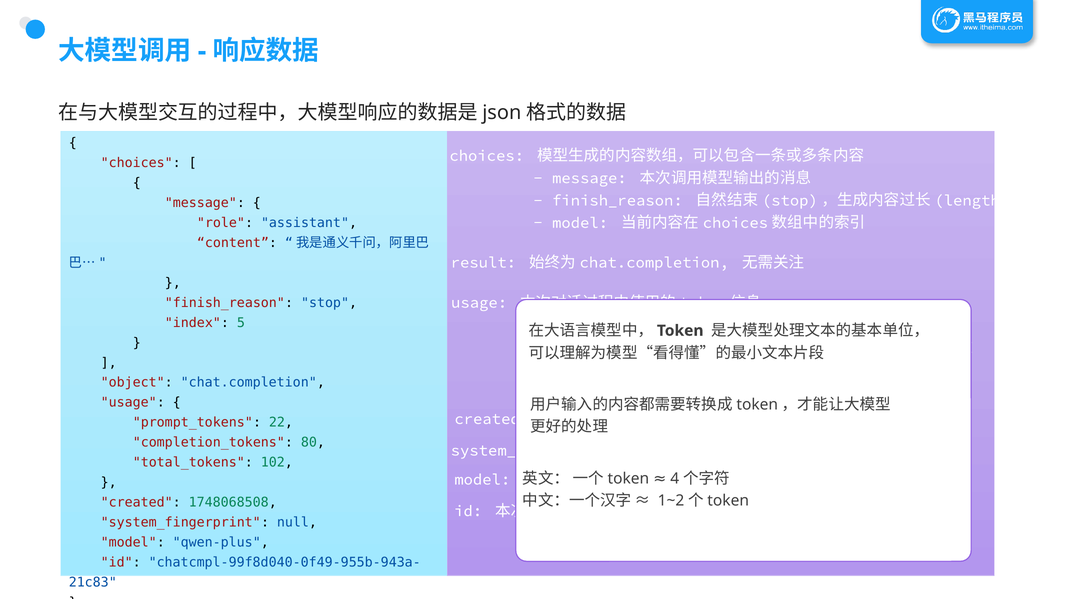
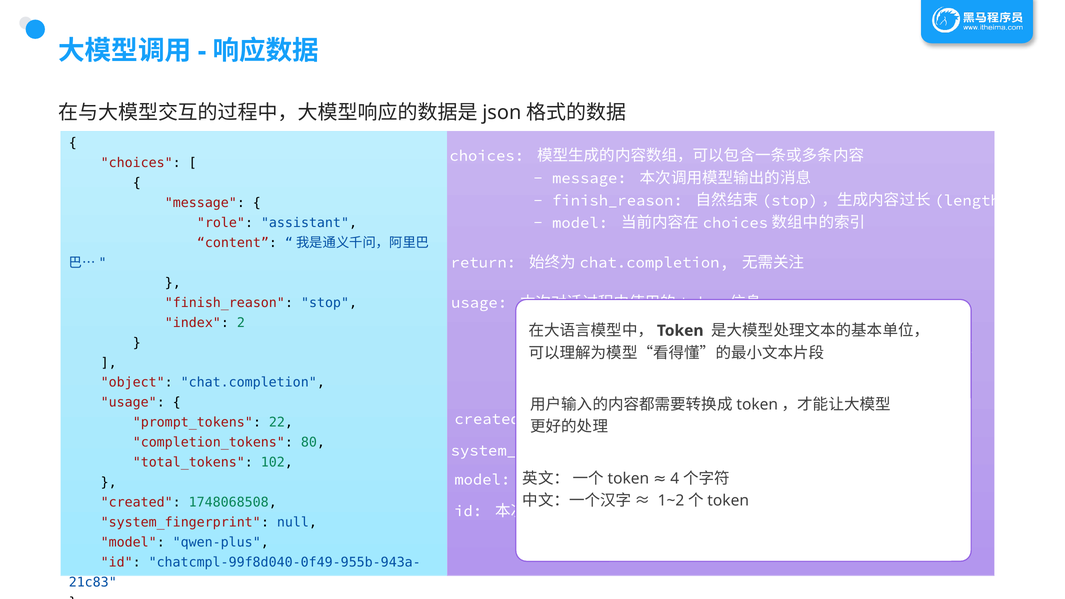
result: result -> return (483, 262)
5: 5 -> 2 (241, 323)
